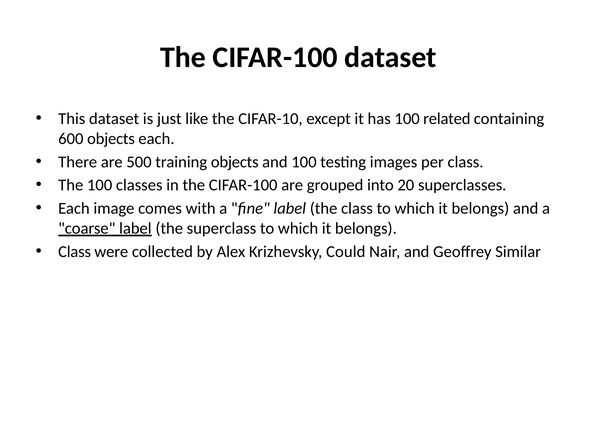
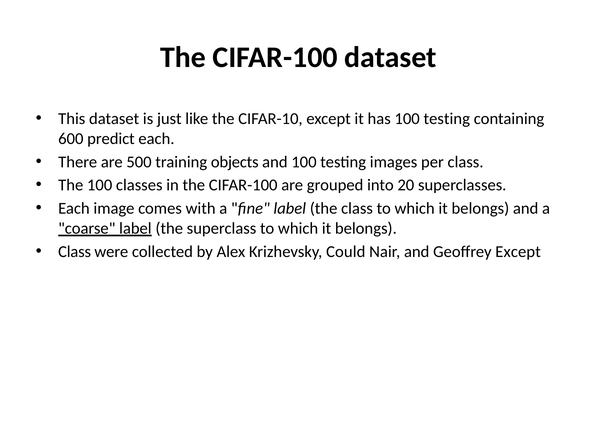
has 100 related: related -> testing (447, 119)
600 objects: objects -> predict (111, 139)
Geoffrey Similar: Similar -> Except (518, 251)
